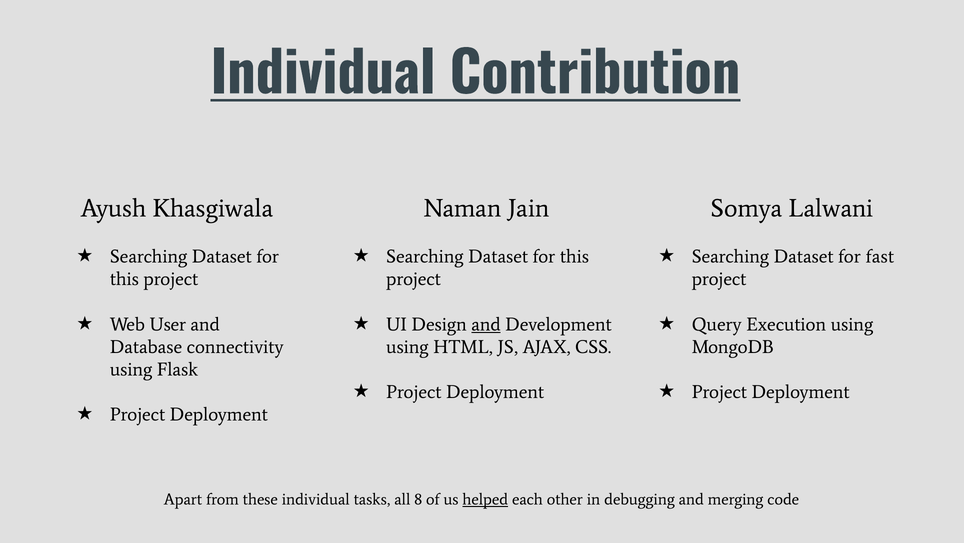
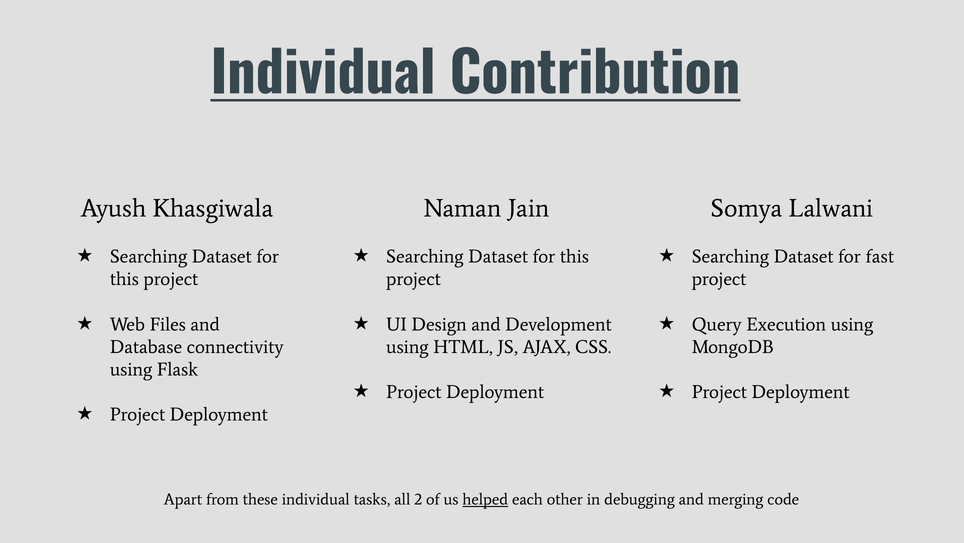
User: User -> Files (168, 324)
and underline: present -> none (486, 324)
8: 8 -> 2 (418, 499)
